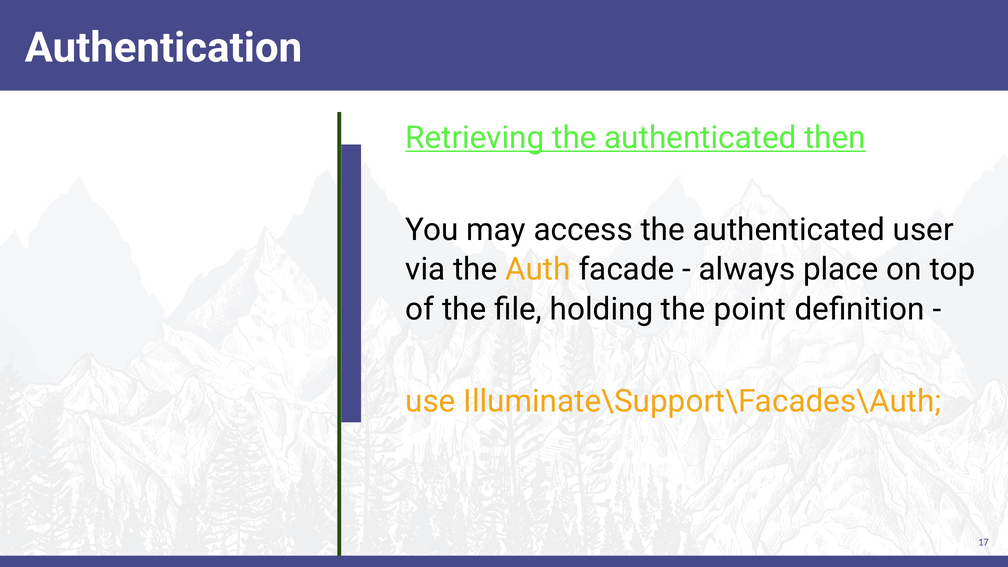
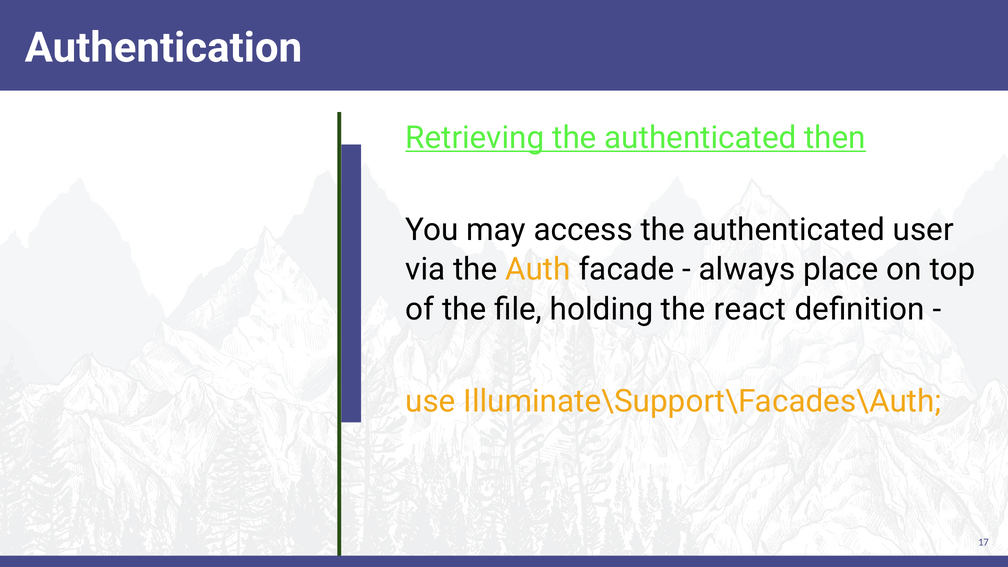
point: point -> react (750, 309)
